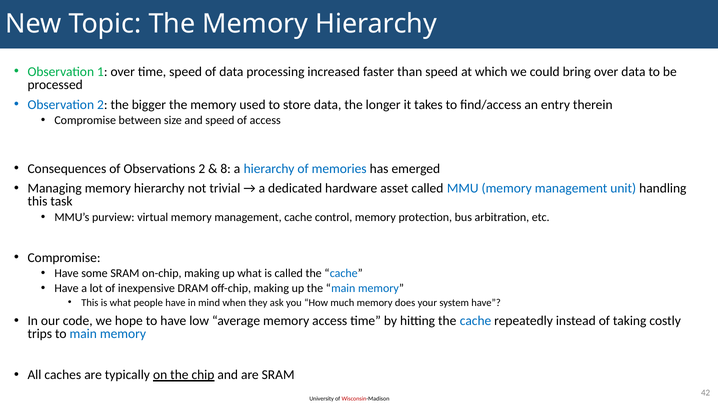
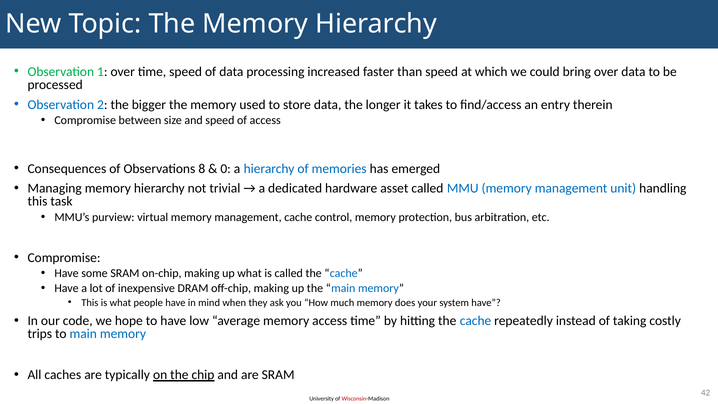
Observations 2: 2 -> 8 (202, 169)
8: 8 -> 0 (226, 169)
